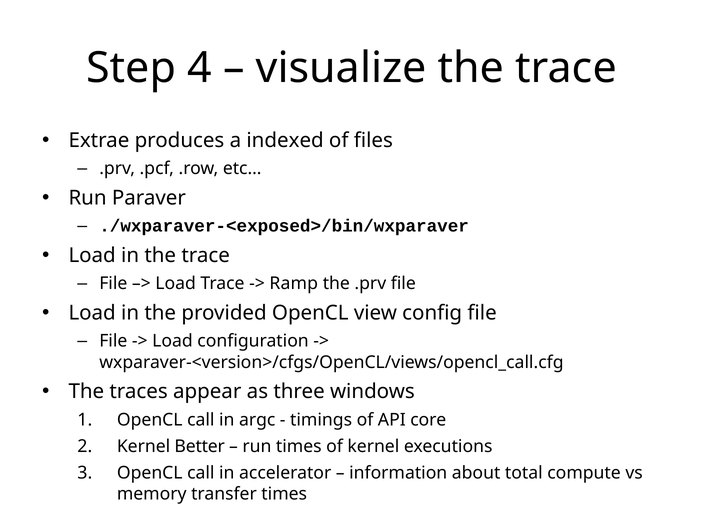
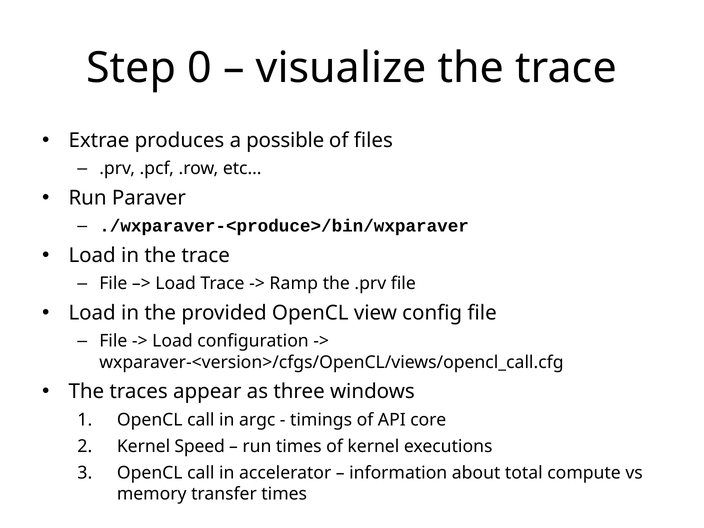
4: 4 -> 0 (200, 68)
indexed: indexed -> possible (285, 140)
./wxparaver-<exposed>/bin/wxparaver: ./wxparaver-<exposed>/bin/wxparaver -> ./wxparaver-<produce>/bin/wxparaver (284, 226)
Better: Better -> Speed (200, 446)
